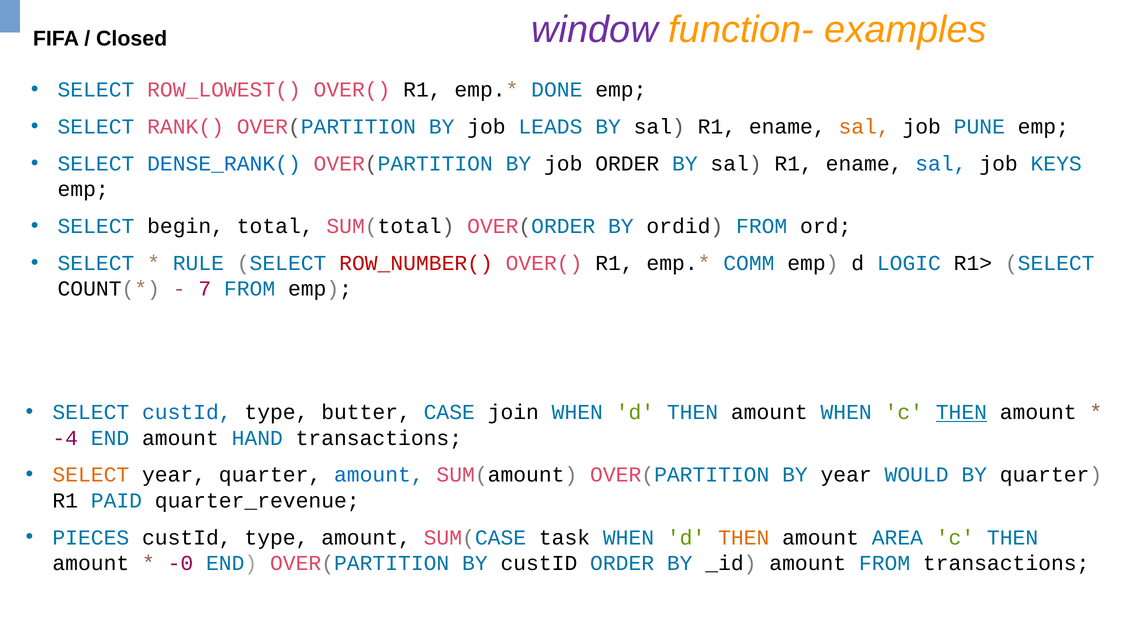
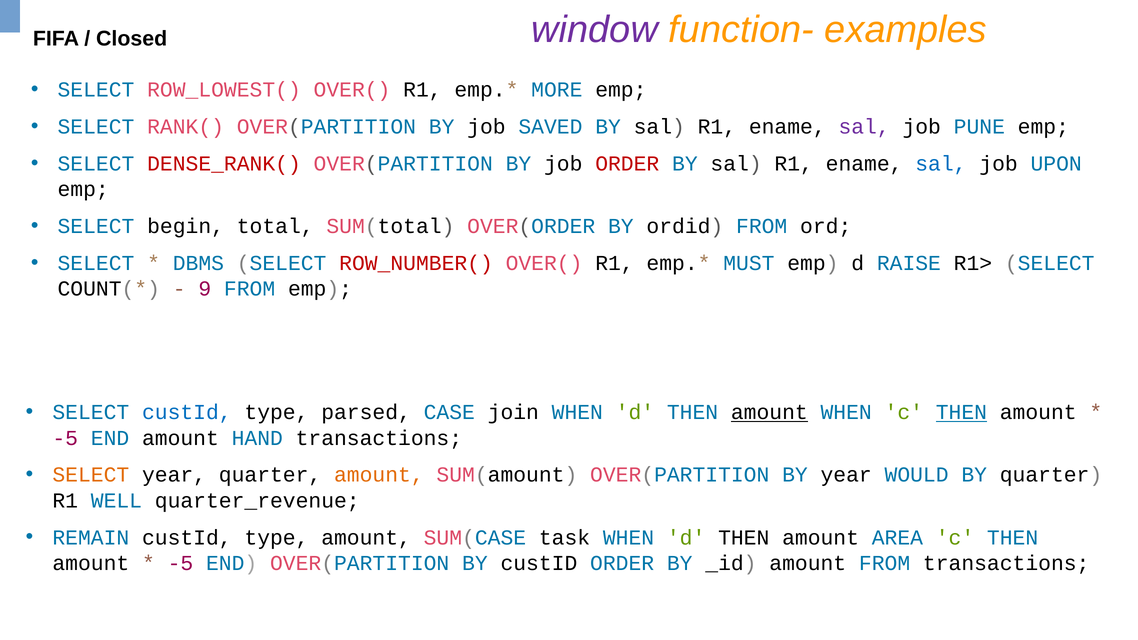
DONE: DONE -> MORE (557, 90)
LEADS: LEADS -> SAVED (550, 127)
sal colour: orange -> purple (864, 127)
DENSE_RANK( colour: blue -> red (224, 164)
ORDER colour: black -> red (627, 164)
KEYS: KEYS -> UPON (1056, 164)
RULE: RULE -> DBMS (198, 263)
COMM: COMM -> MUST (749, 263)
LOGIC: LOGIC -> RAISE (909, 263)
7: 7 -> 9 (205, 289)
butter: butter -> parsed (366, 412)
amount underline: none -> present (769, 412)
-4: -4 -> -5 (65, 438)
amount colour: blue -> orange (379, 475)
PAID: PAID -> WELL (116, 501)
PIECES: PIECES -> REMAIN (91, 538)
THEN colour: orange -> black (744, 538)
-0: -0 -> -5 (180, 563)
